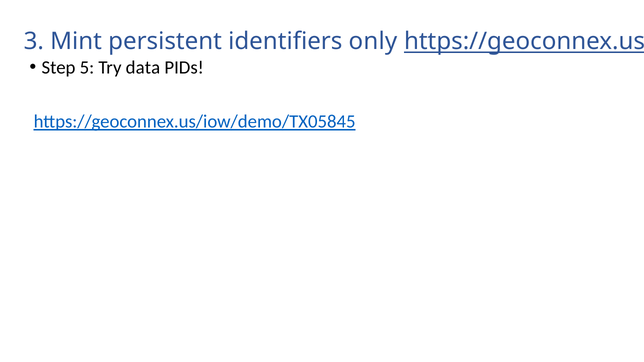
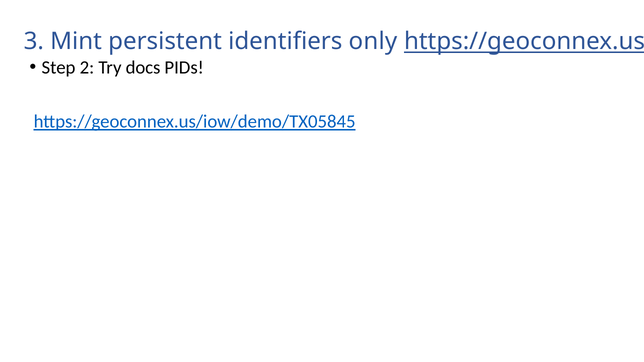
5: 5 -> 2 (87, 67)
data: data -> docs (143, 67)
